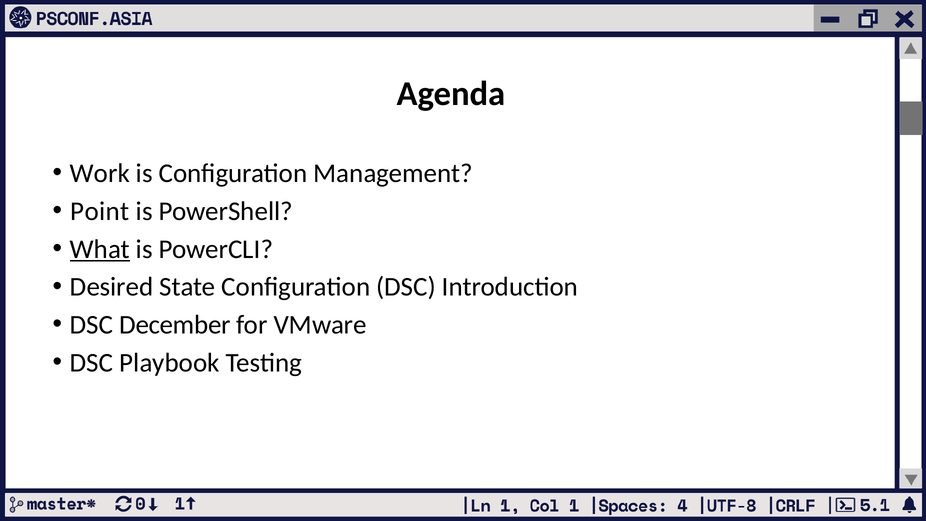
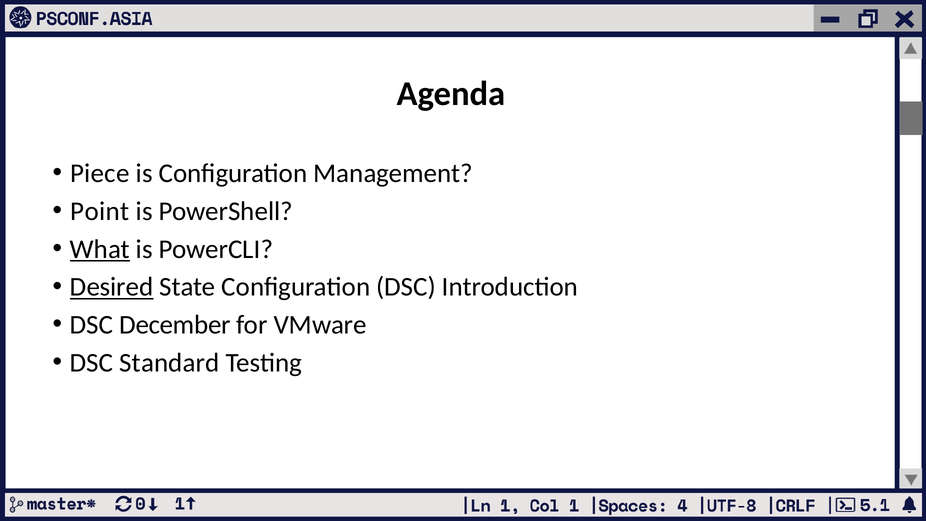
Work: Work -> Piece (100, 174)
Desired underline: none -> present (112, 287)
Playbook: Playbook -> Standard (169, 363)
